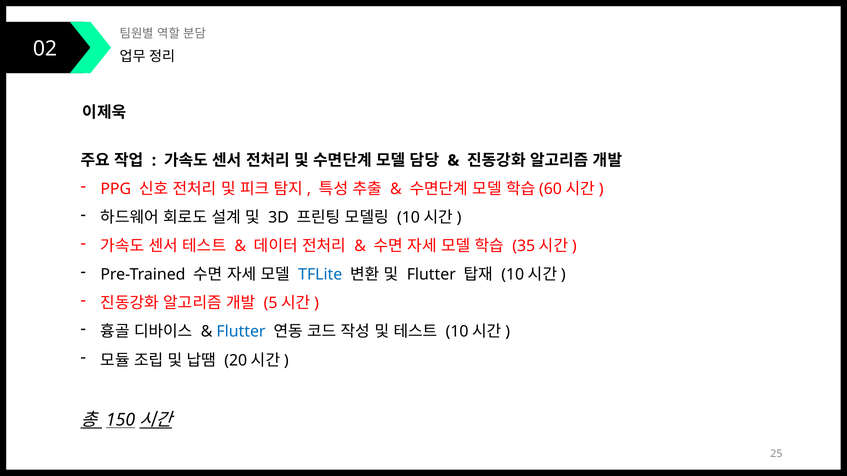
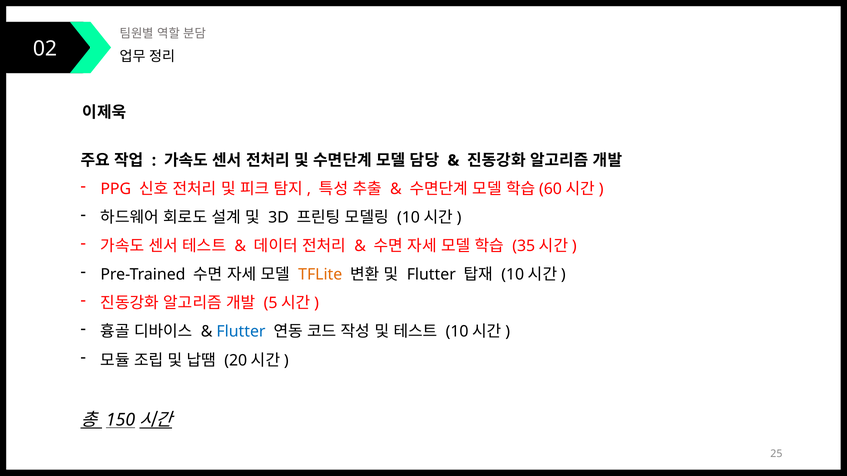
TFLite colour: blue -> orange (320, 275)
